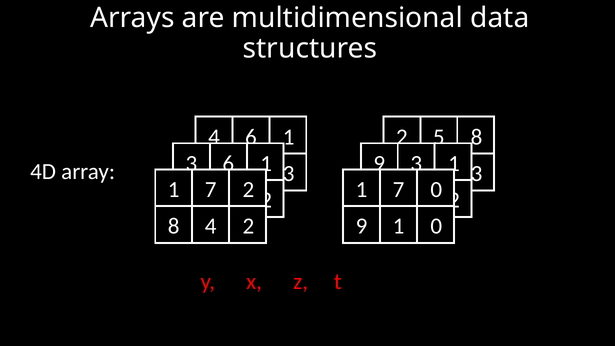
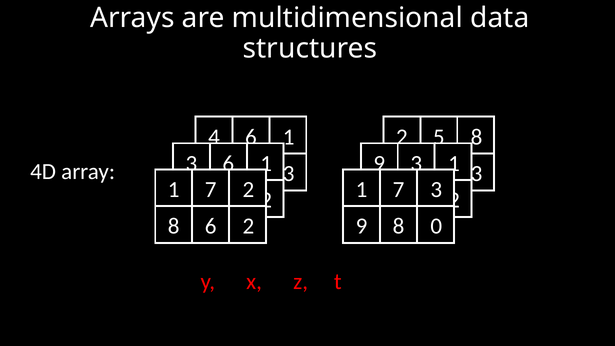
7 0: 0 -> 3 (436, 190)
8 4: 4 -> 6 (211, 226)
9 1: 1 -> 8 (398, 226)
